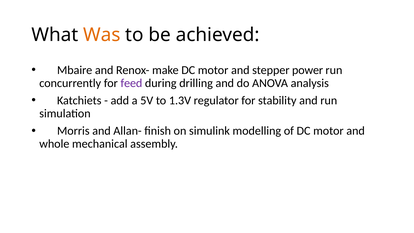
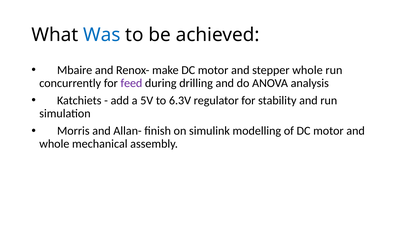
Was colour: orange -> blue (102, 35)
stepper power: power -> whole (307, 70)
1.3V: 1.3V -> 6.3V (180, 100)
